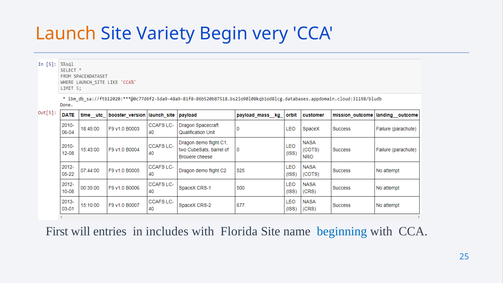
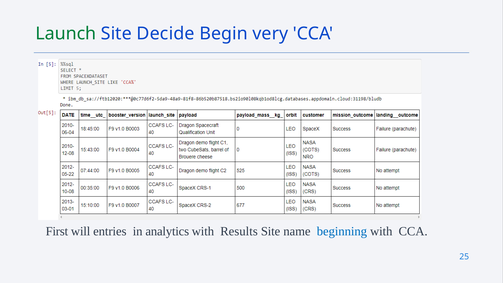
Launch colour: orange -> green (66, 34)
Variety: Variety -> Decide (166, 34)
includes: includes -> analytics (167, 231)
Florida: Florida -> Results (239, 231)
